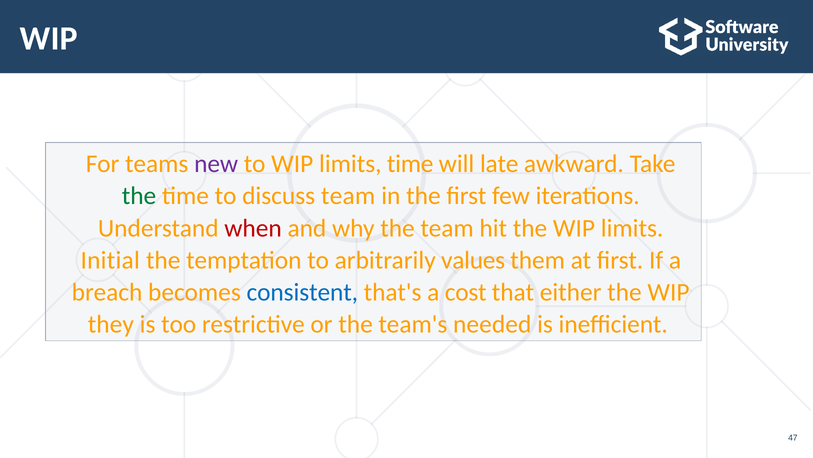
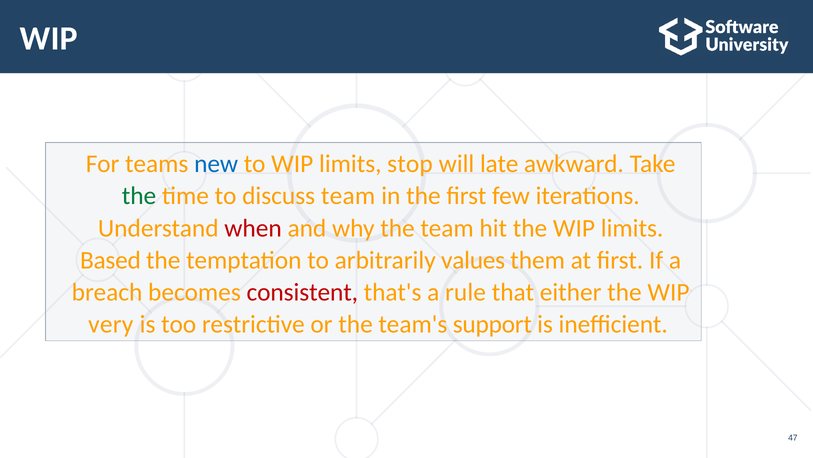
new colour: purple -> blue (216, 164)
limits time: time -> stop (410, 164)
Initial: Initial -> Based (110, 260)
consistent colour: blue -> red (302, 292)
cost: cost -> rule (466, 292)
they: they -> very (111, 324)
needed: needed -> support (492, 324)
